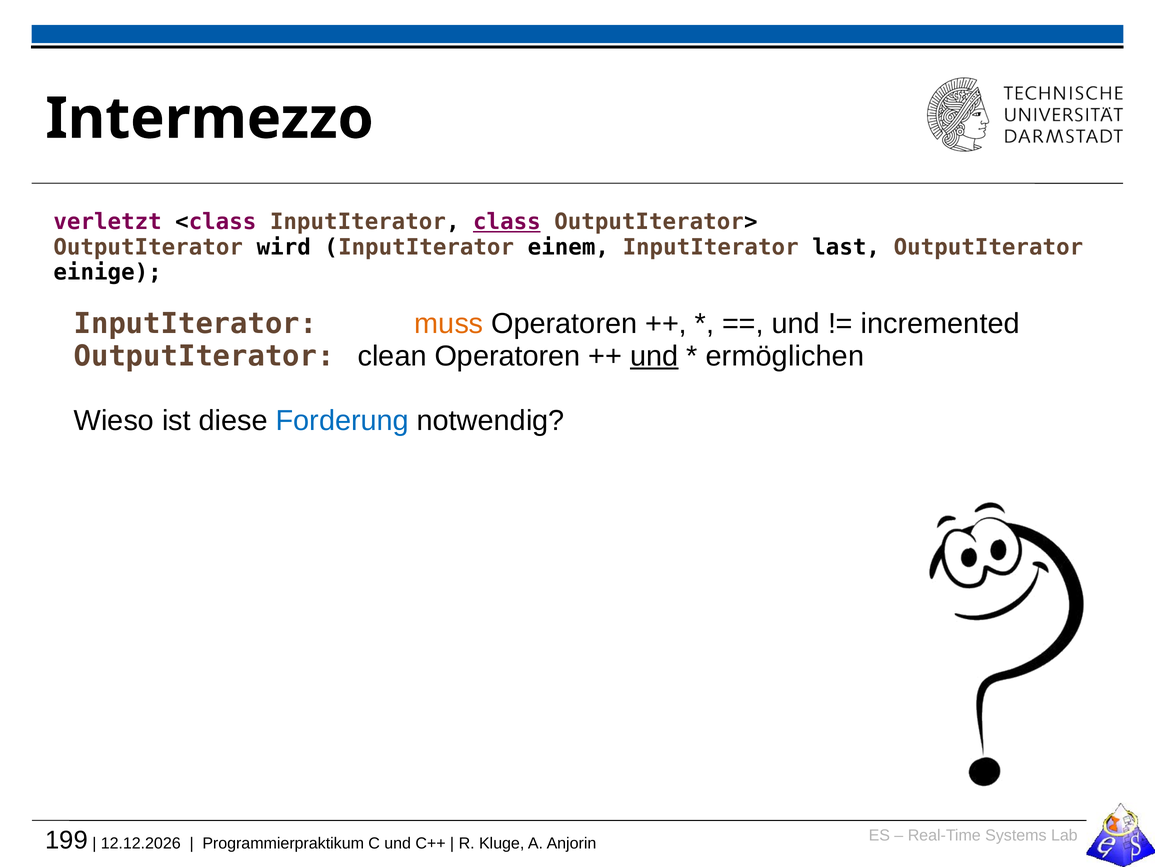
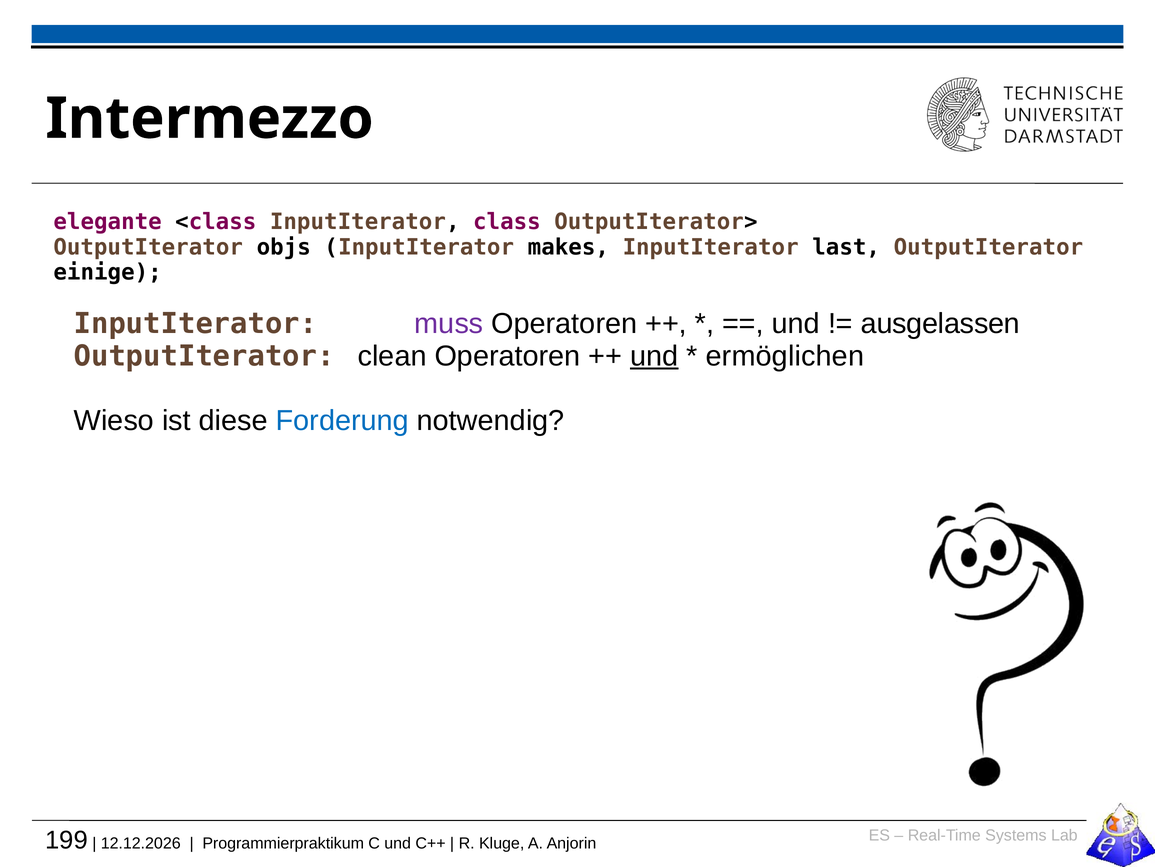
verletzt: verletzt -> elegante (108, 222)
class underline: present -> none (507, 222)
wird: wird -> objs (284, 247)
einem: einem -> makes (568, 247)
muss colour: orange -> purple (449, 323)
incremented: incremented -> ausgelassen (940, 323)
